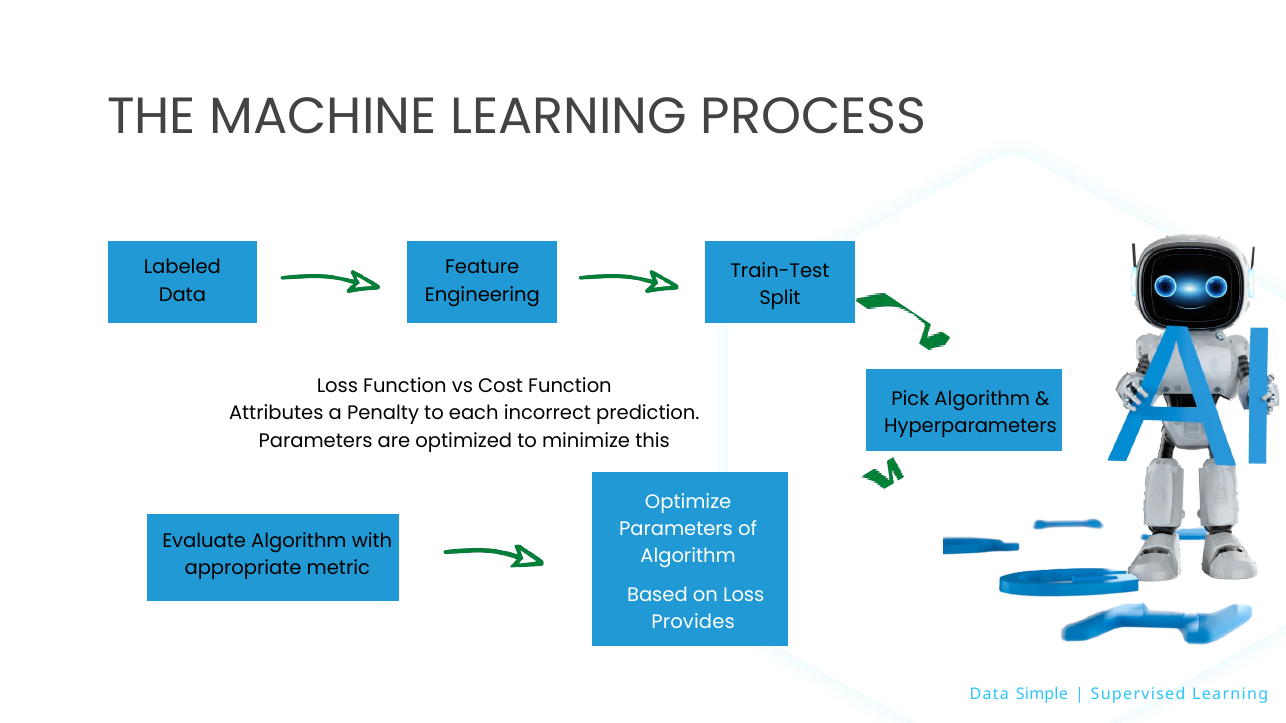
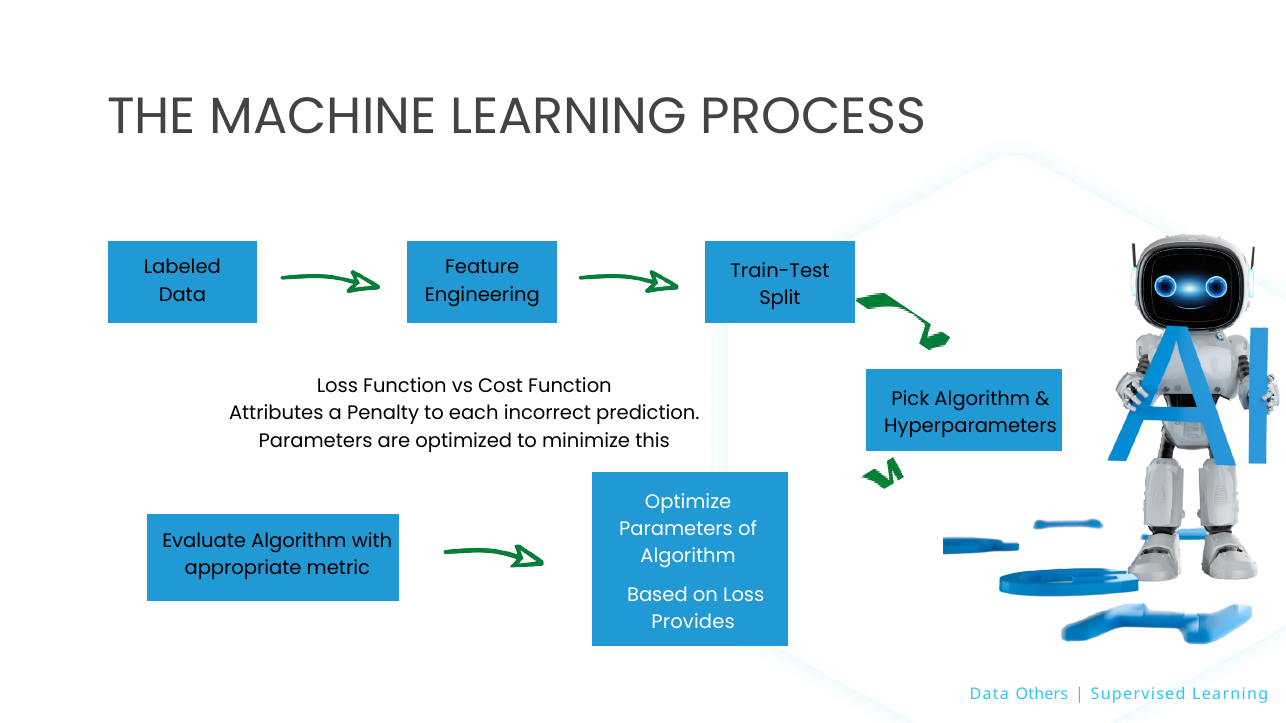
Simple: Simple -> Others (1042, 695)
